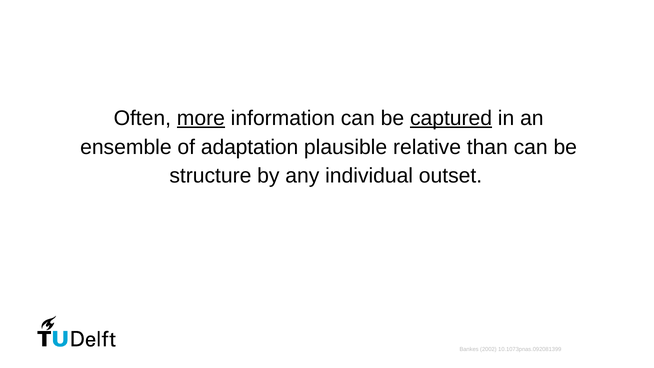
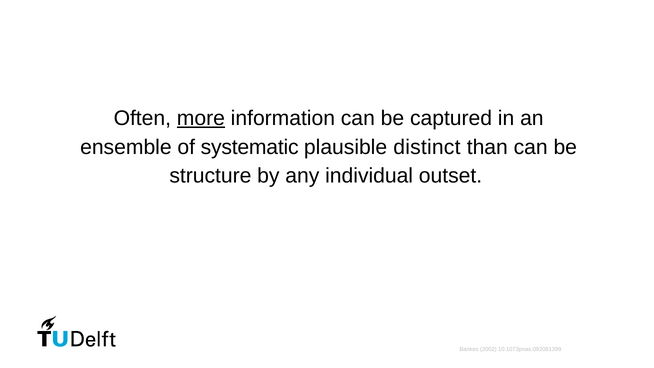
captured underline: present -> none (451, 118)
adaptation: adaptation -> systematic (250, 147)
relative: relative -> distinct (427, 147)
